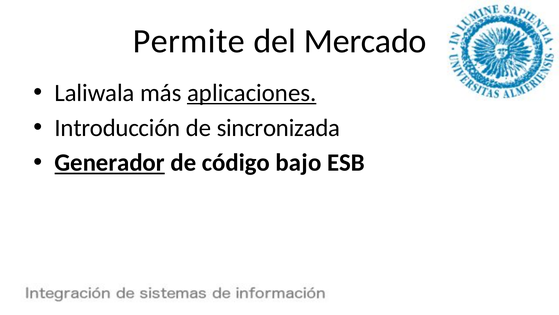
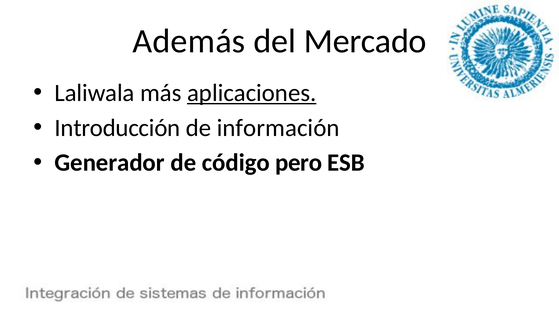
Permite: Permite -> Además (189, 41)
sincronizada: sincronizada -> información (278, 128)
Generador underline: present -> none (110, 162)
bajo: bajo -> pero (299, 162)
